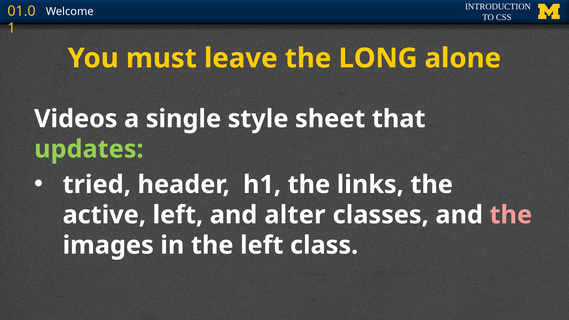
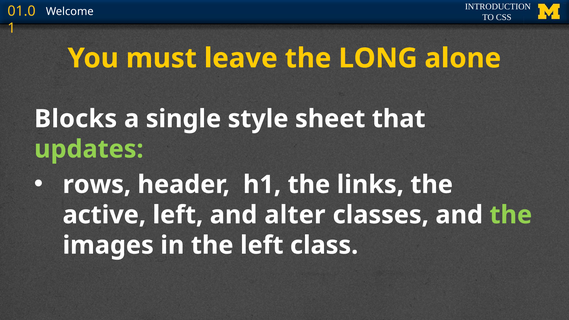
Videos: Videos -> Blocks (76, 119)
tried: tried -> rows (97, 185)
the colour: pink -> light green (511, 215)
